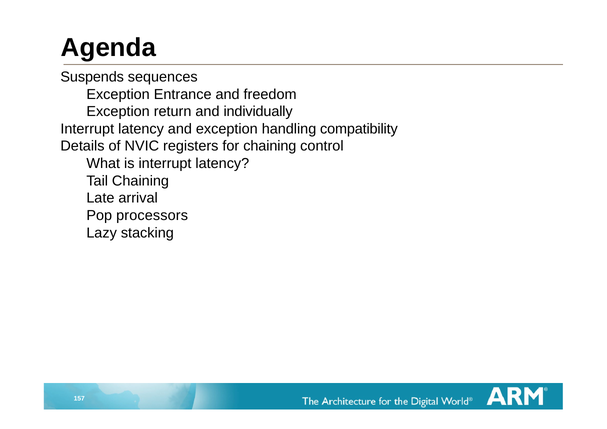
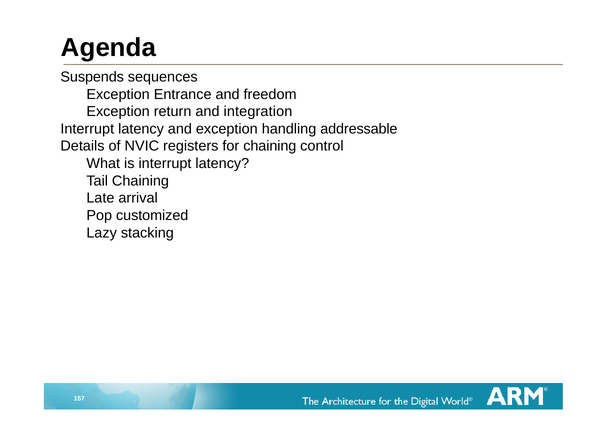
individually: individually -> integration (258, 112)
compatibility: compatibility -> addressable (359, 129)
processors: processors -> customized (152, 215)
